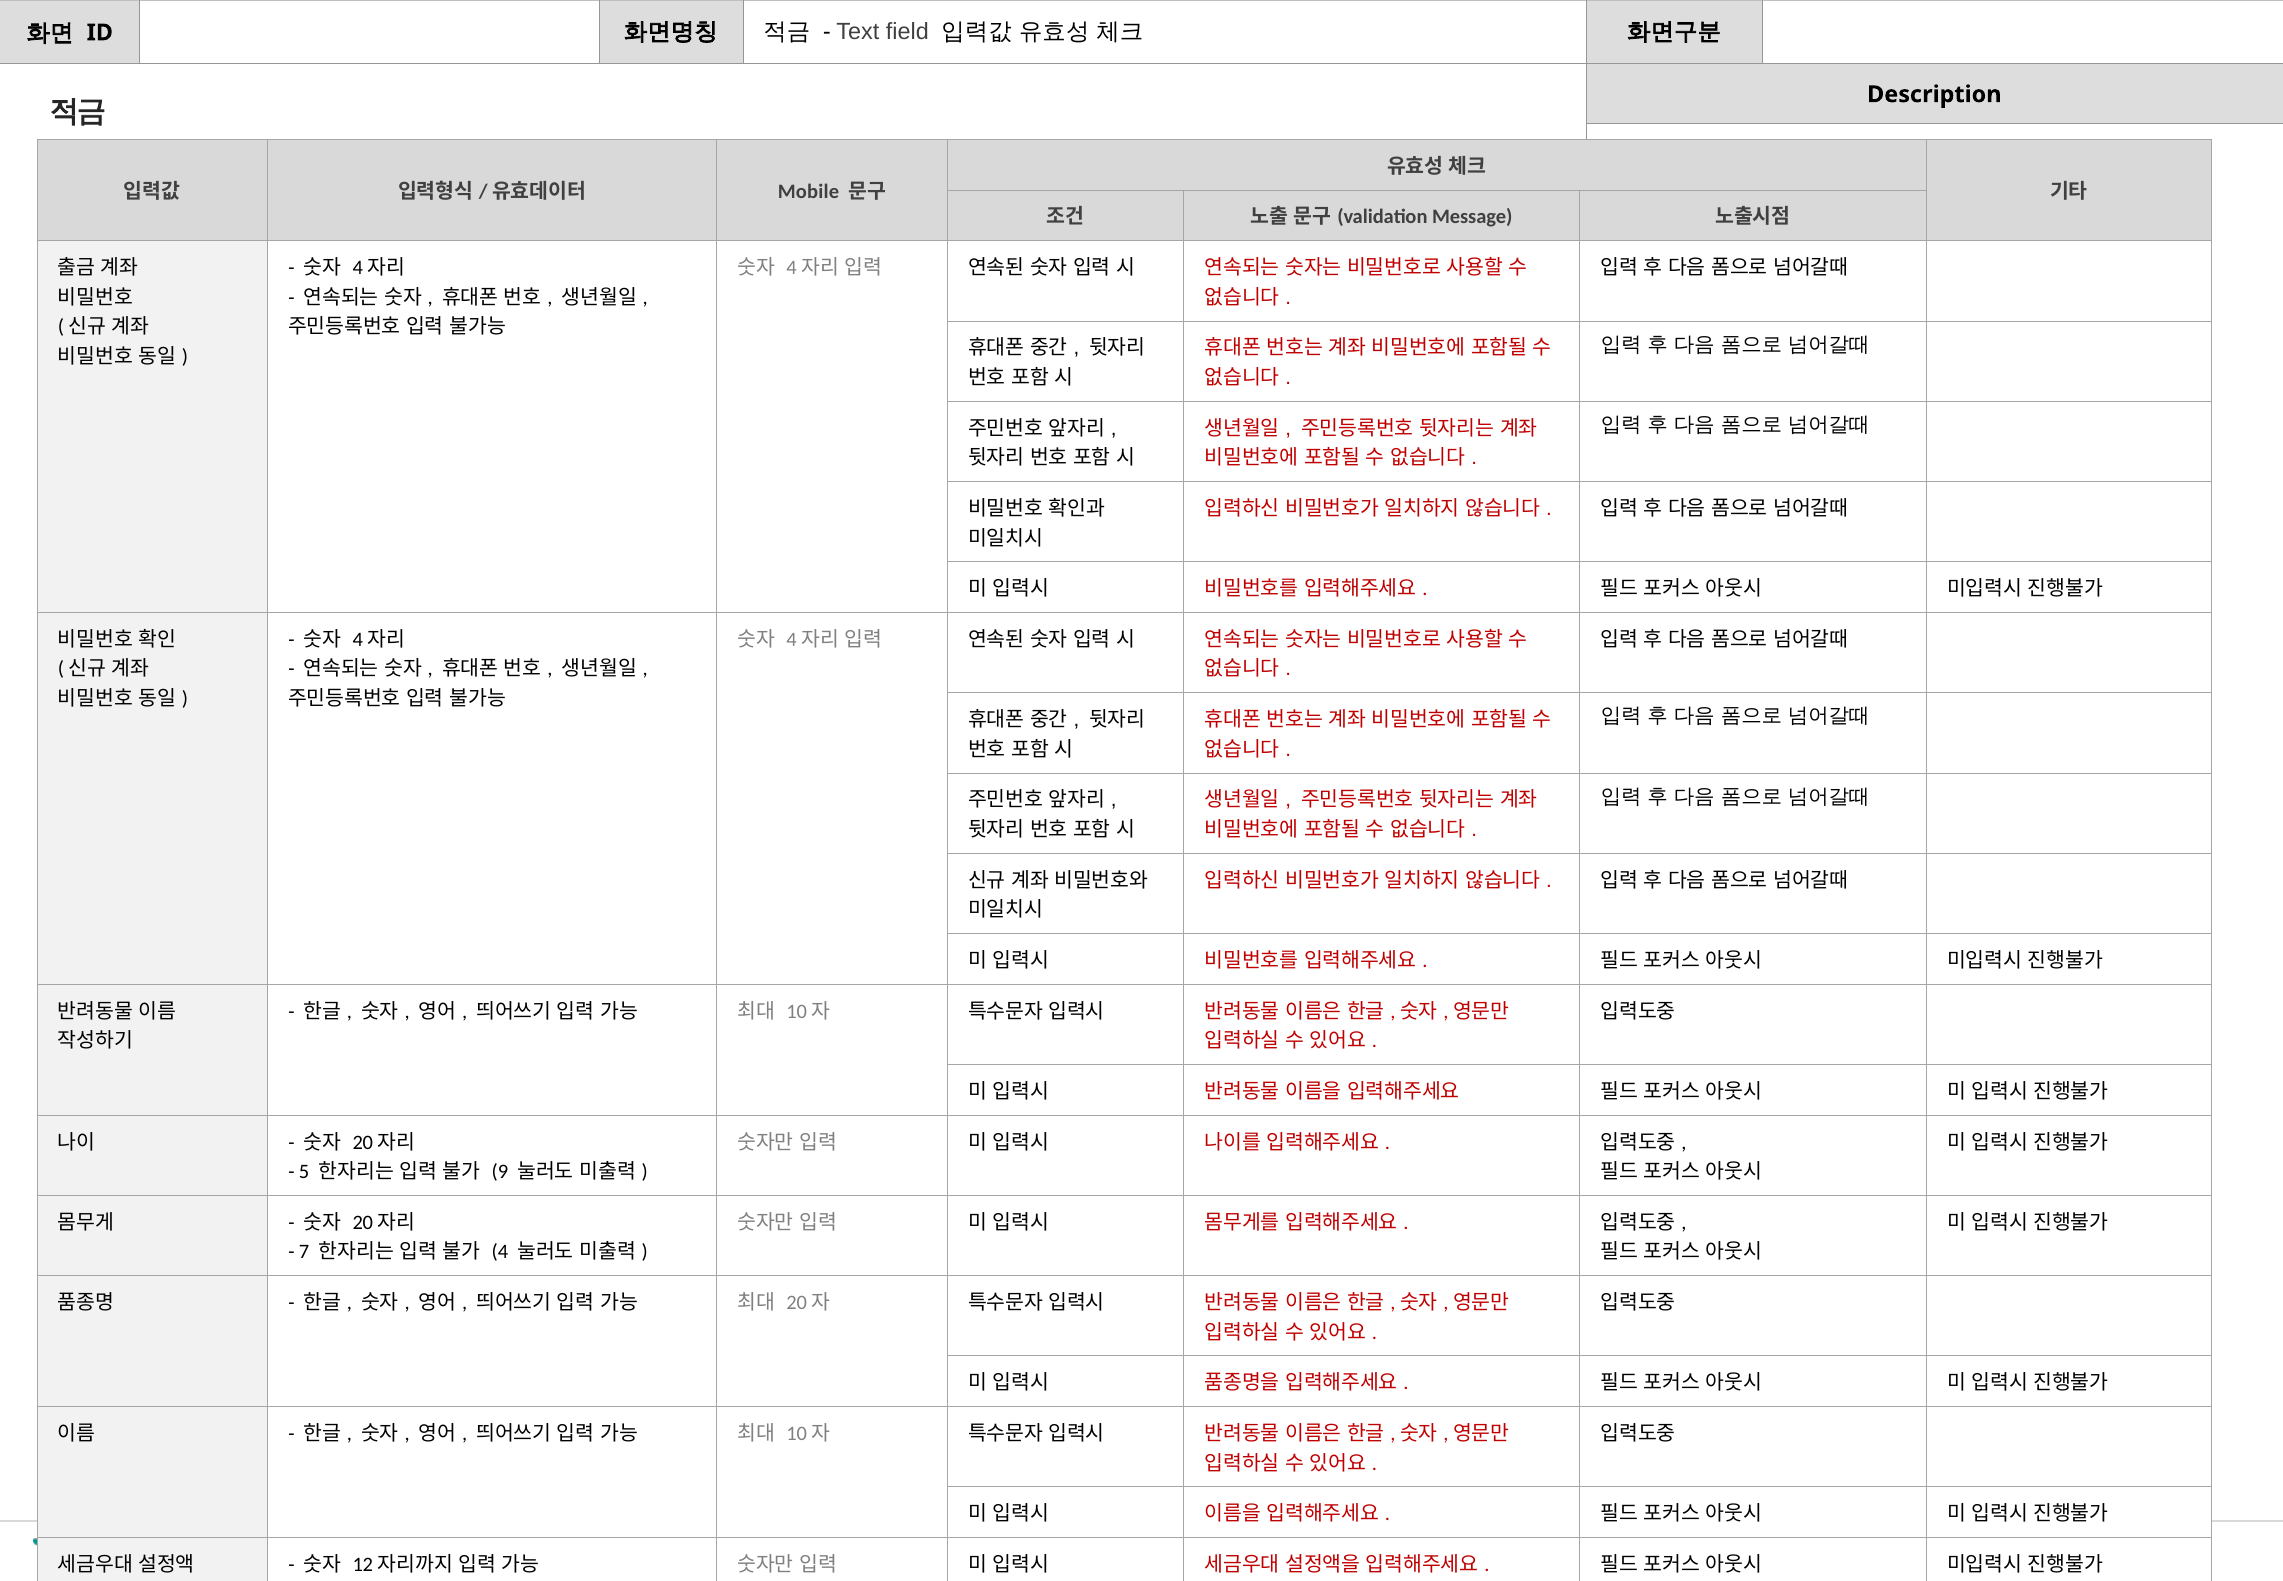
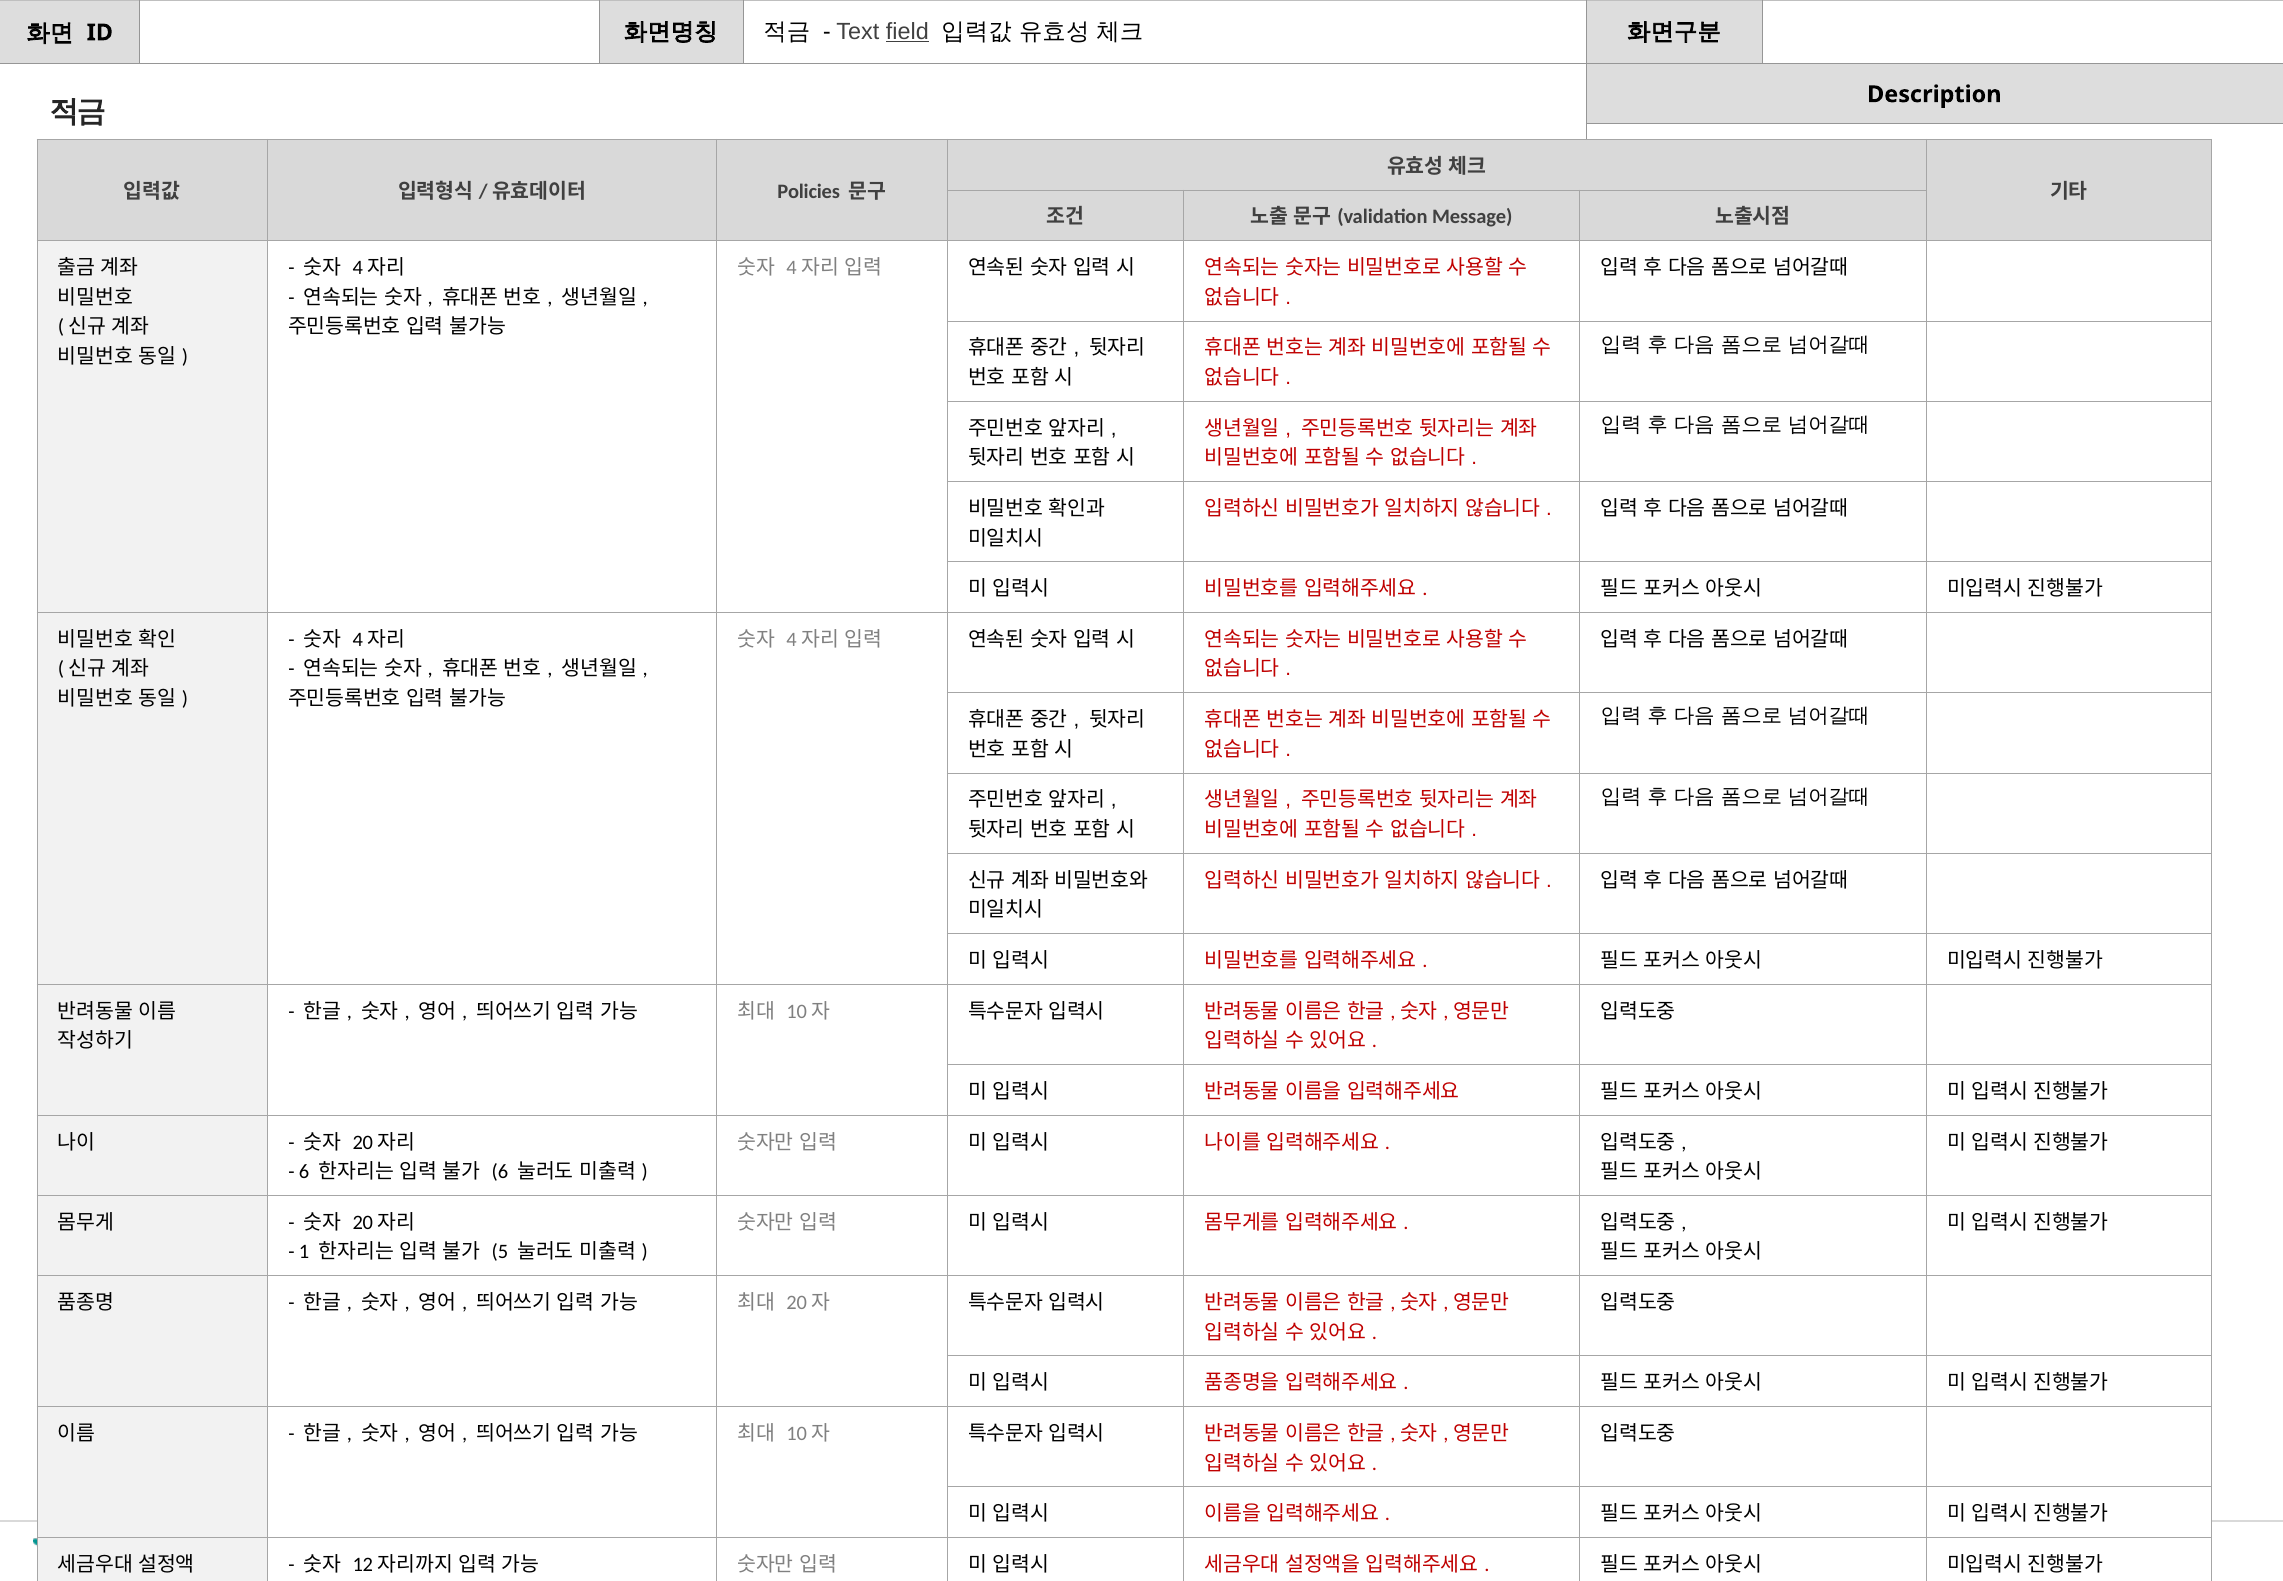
field underline: none -> present (907, 31)
Mobile: Mobile -> Policies (809, 192)
5: 5 -> 6 (304, 1172)
9: 9 -> 6 (500, 1172)
7: 7 -> 1 (304, 1252)
4: 4 -> 5 (500, 1252)
